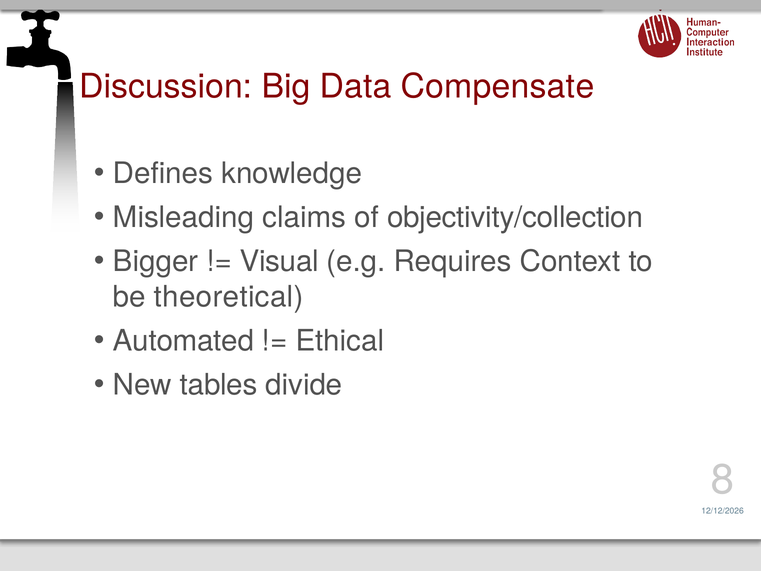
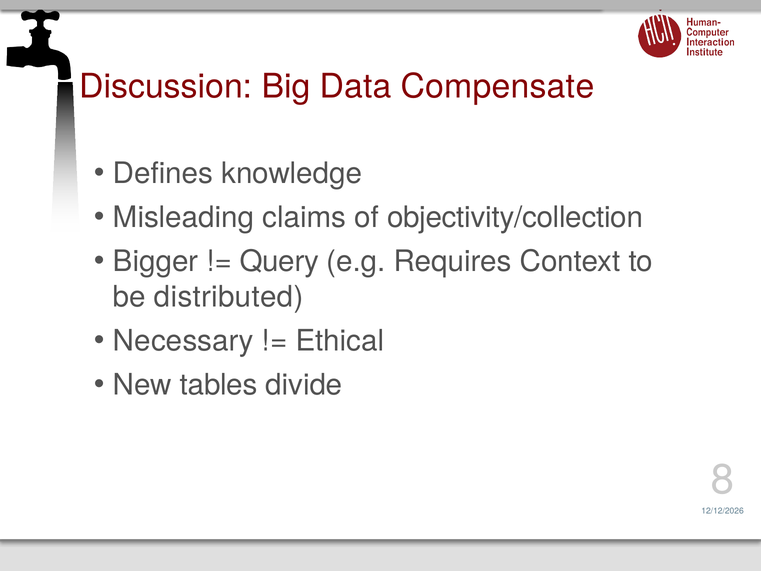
Visual: Visual -> Query (279, 262)
theoretical: theoretical -> distributed (229, 297)
Automated: Automated -> Necessary (183, 341)
